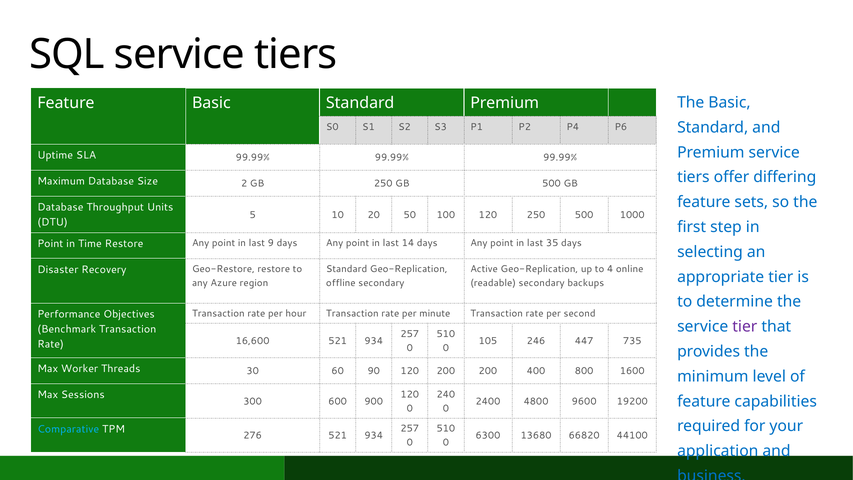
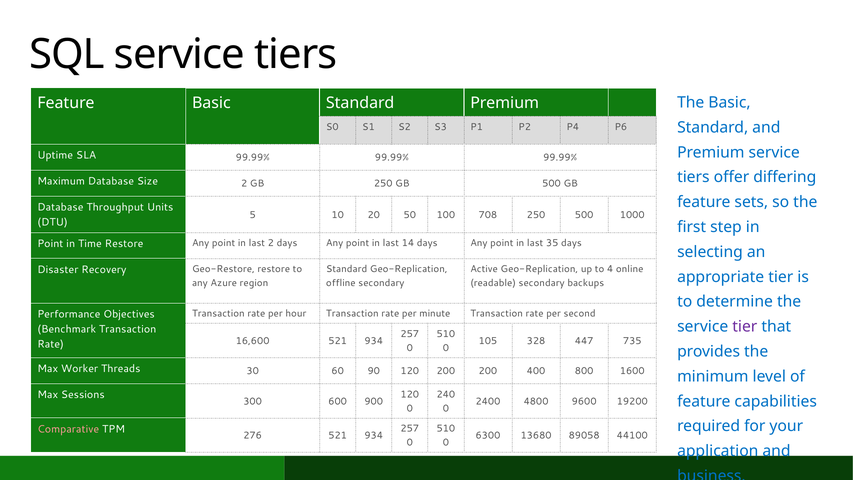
100 120: 120 -> 708 (488, 215)
last 9: 9 -> 2 (271, 243)
246: 246 -> 328 (536, 341)
Comparative colour: light blue -> pink (68, 429)
66820: 66820 -> 89058 (584, 436)
